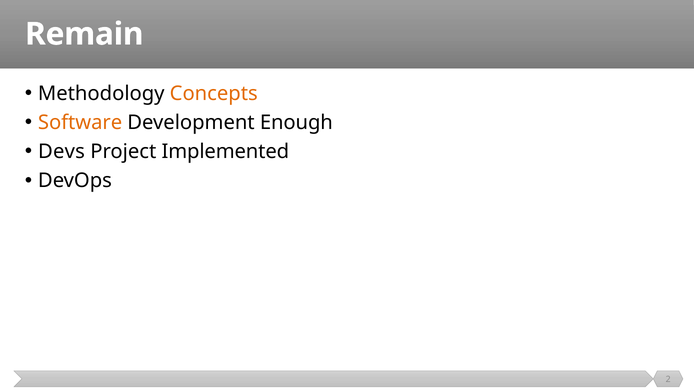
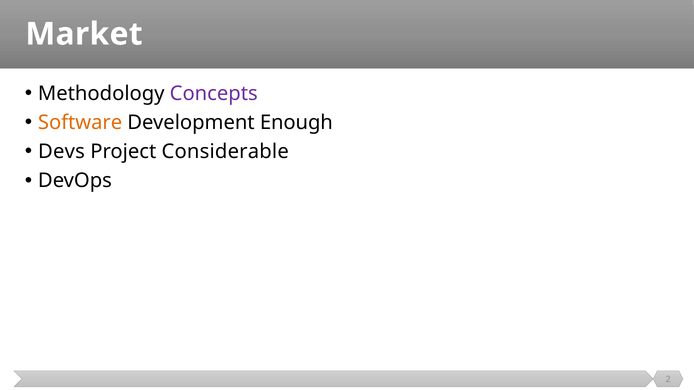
Remain: Remain -> Market (84, 34)
Concepts colour: orange -> purple (214, 94)
Implemented: Implemented -> Considerable (225, 152)
